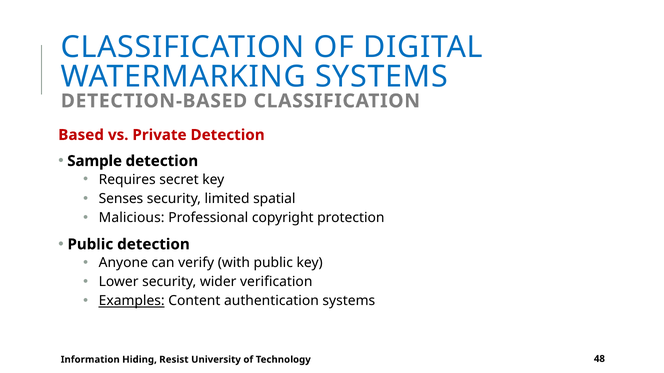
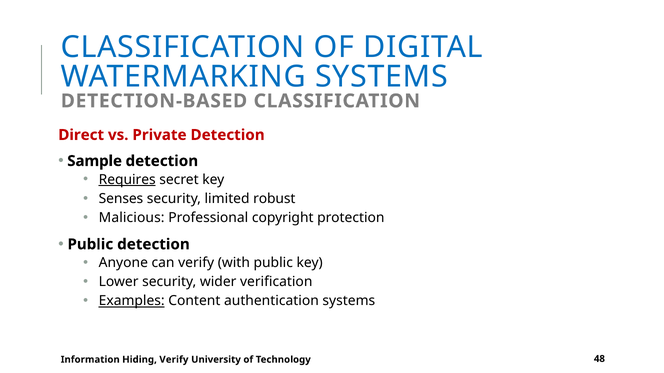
Based: Based -> Direct (81, 135)
Requires underline: none -> present (127, 180)
spatial: spatial -> robust (274, 199)
Hiding Resist: Resist -> Verify (174, 360)
